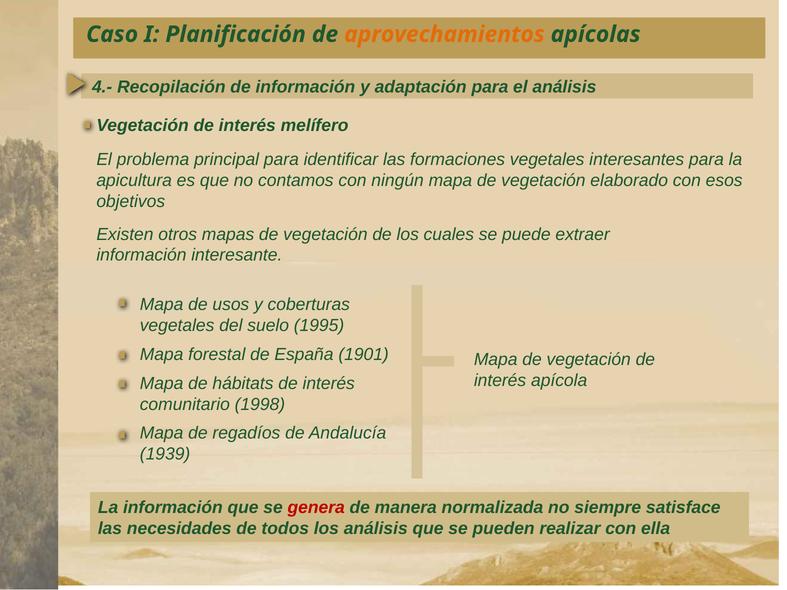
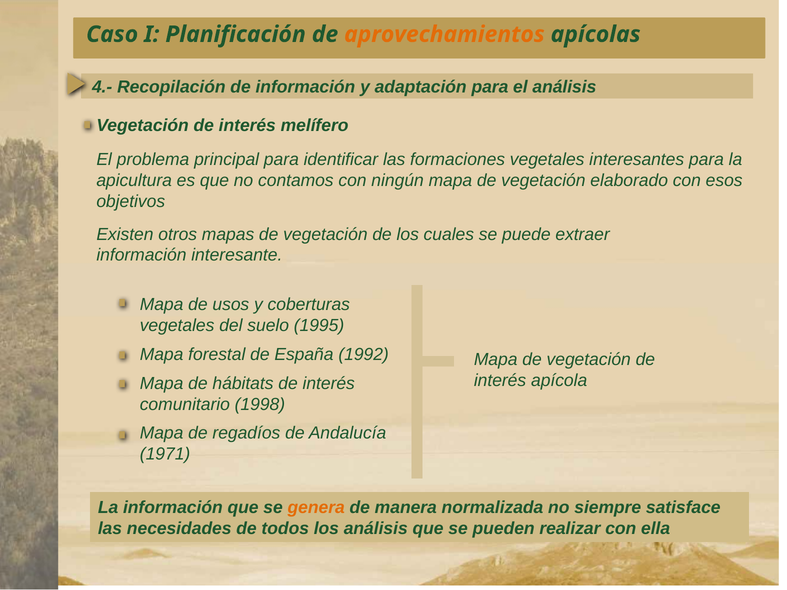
1901: 1901 -> 1992 (364, 355)
1939: 1939 -> 1971 (165, 454)
genera colour: red -> orange (316, 508)
